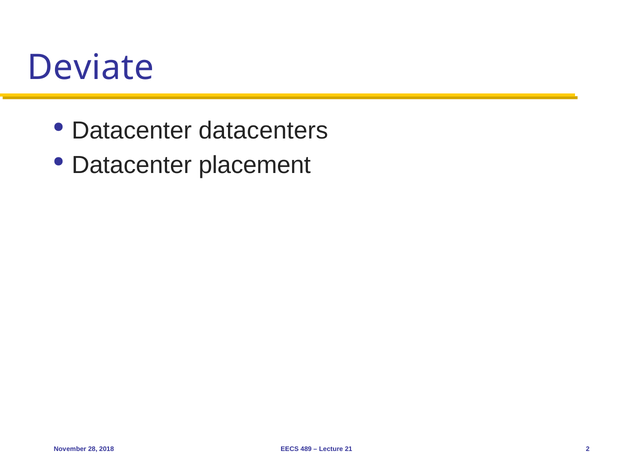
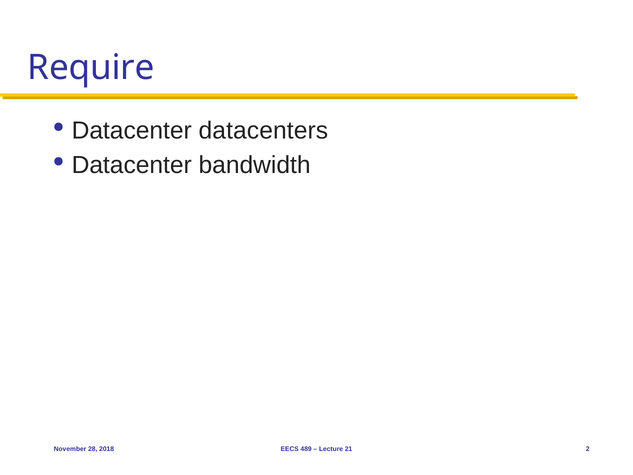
Deviate: Deviate -> Require (91, 68)
placement: placement -> bandwidth (255, 165)
